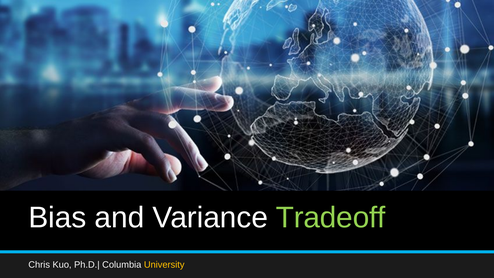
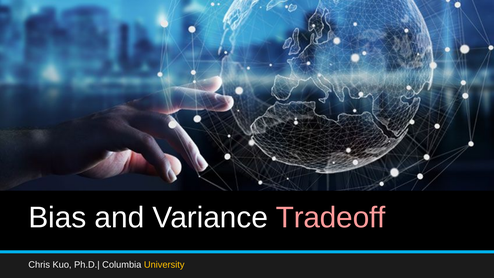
Tradeoff colour: light green -> pink (331, 217)
